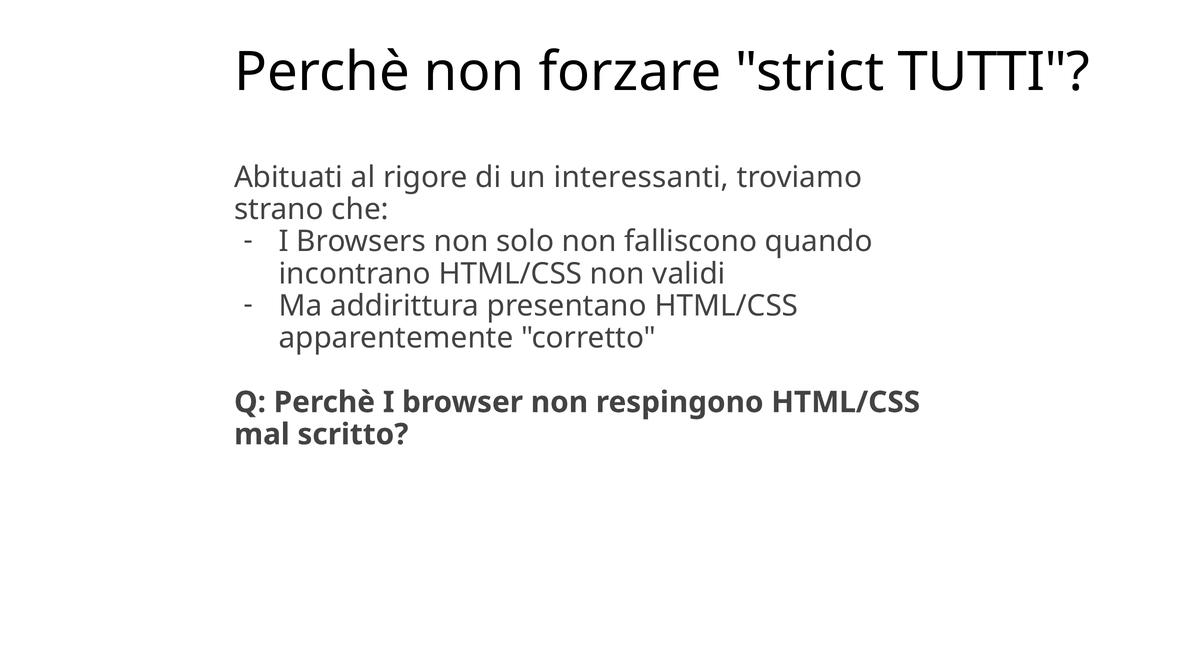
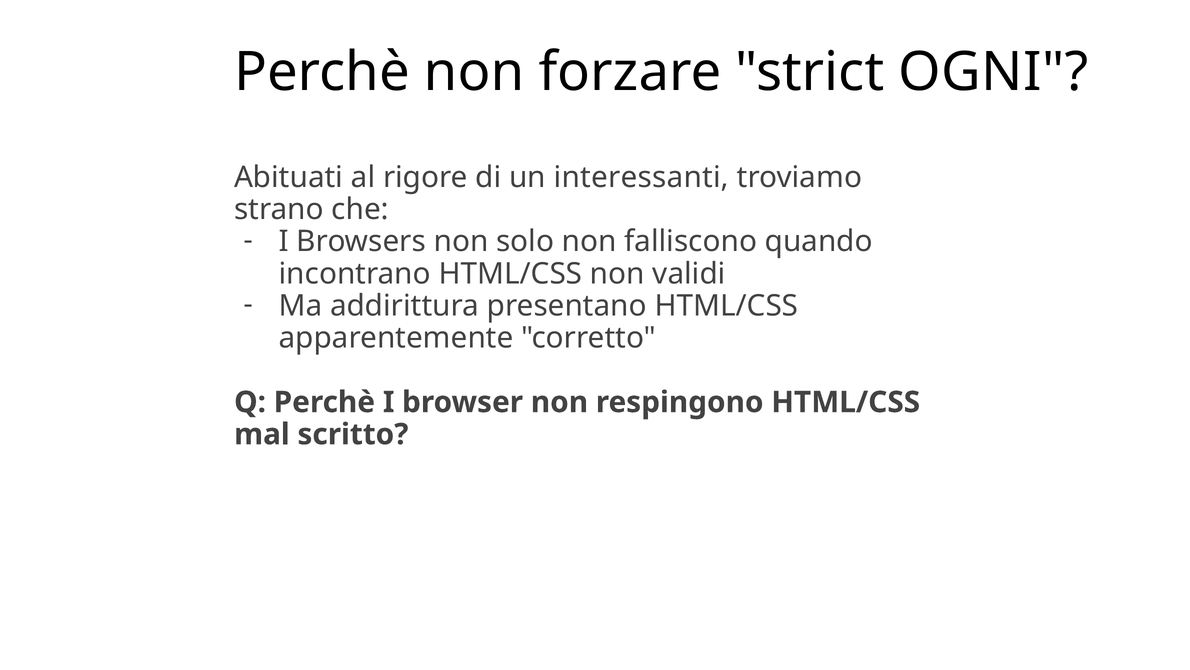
TUTTI: TUTTI -> OGNI (993, 72)
